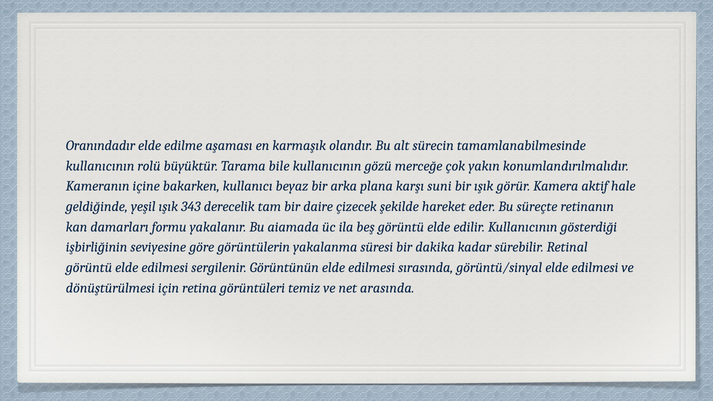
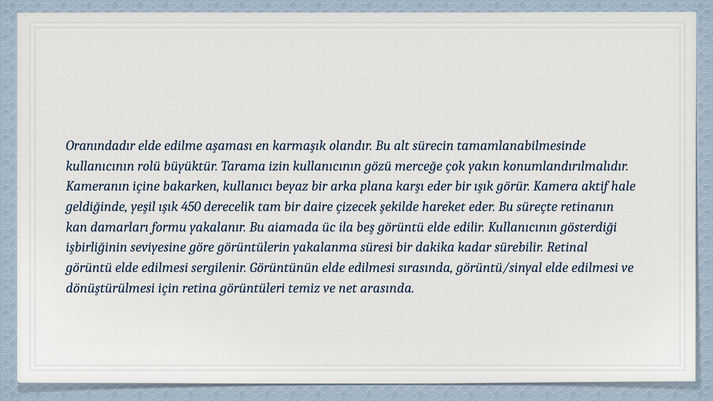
bile: bile -> izin (279, 166)
karşı suni: suni -> eder (440, 186)
343: 343 -> 450 (191, 207)
